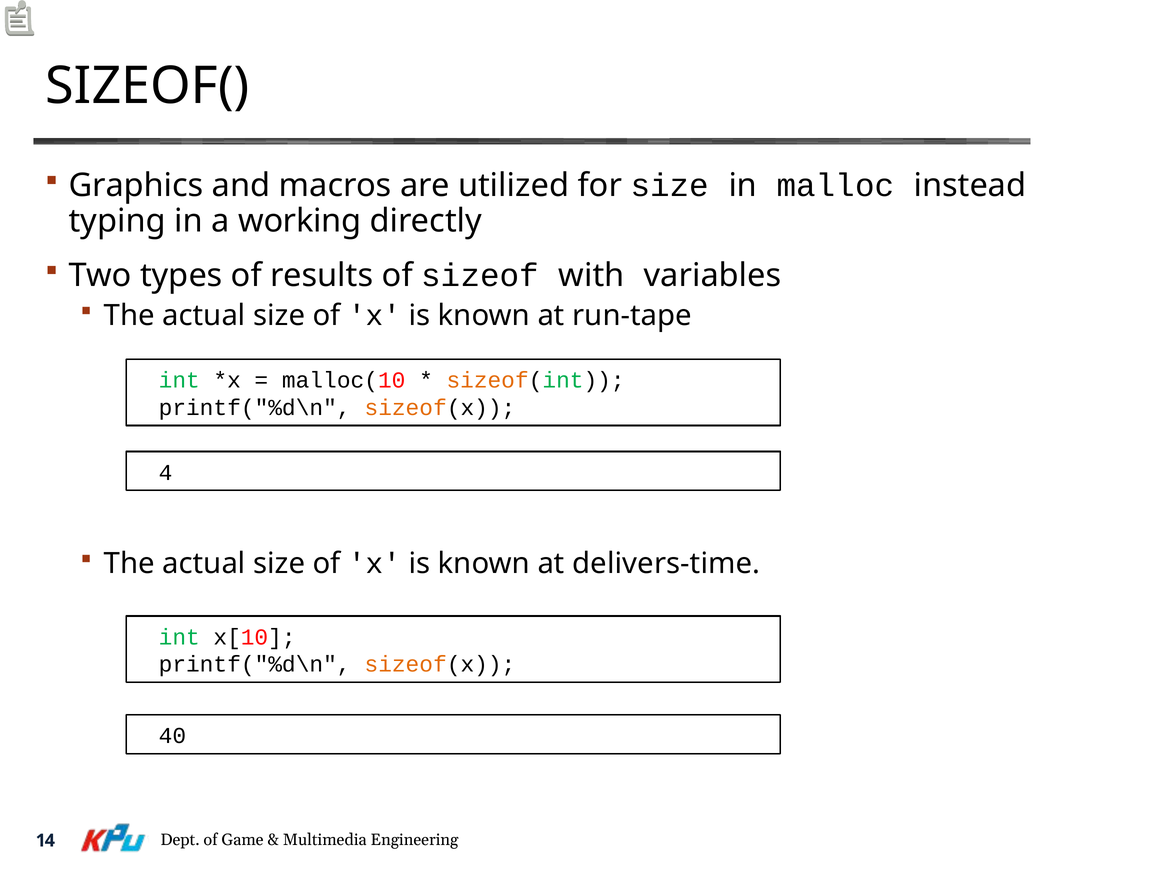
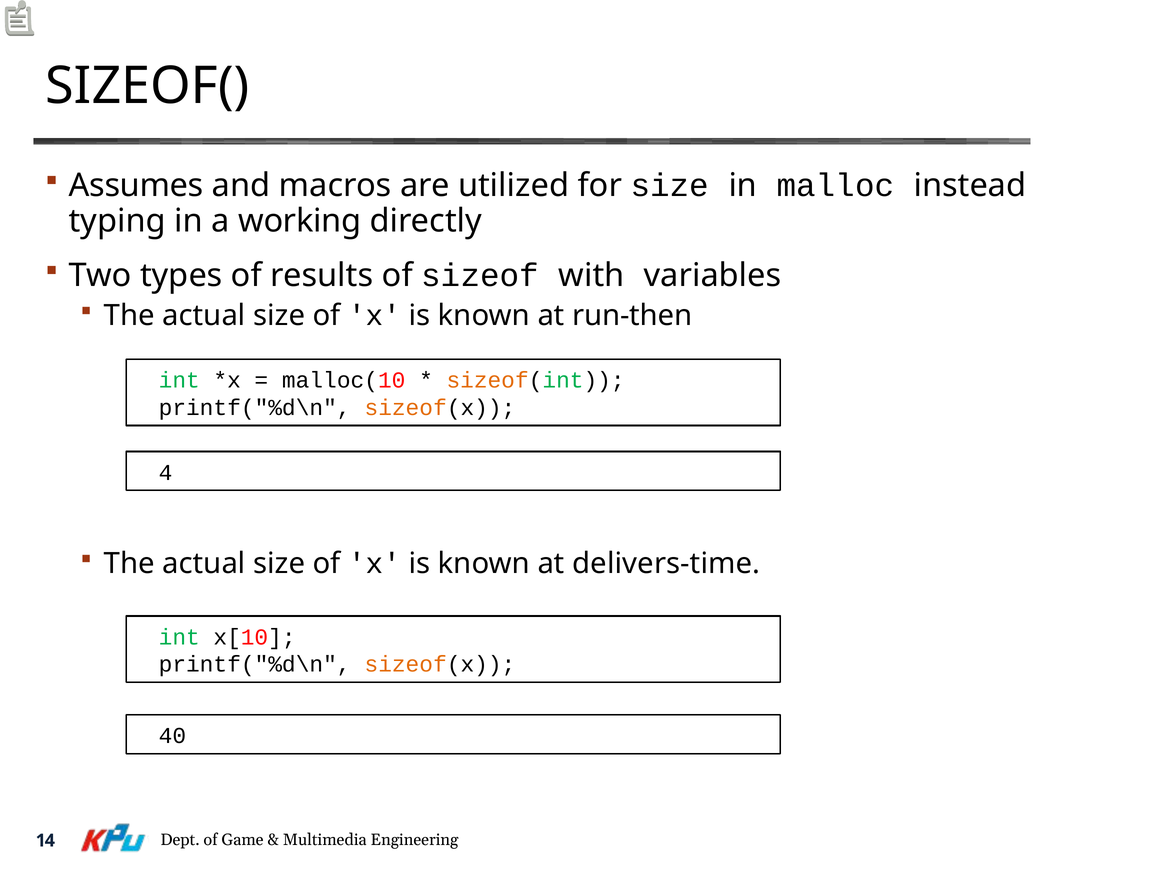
Graphics: Graphics -> Assumes (136, 186)
run-tape: run-tape -> run-then (632, 315)
